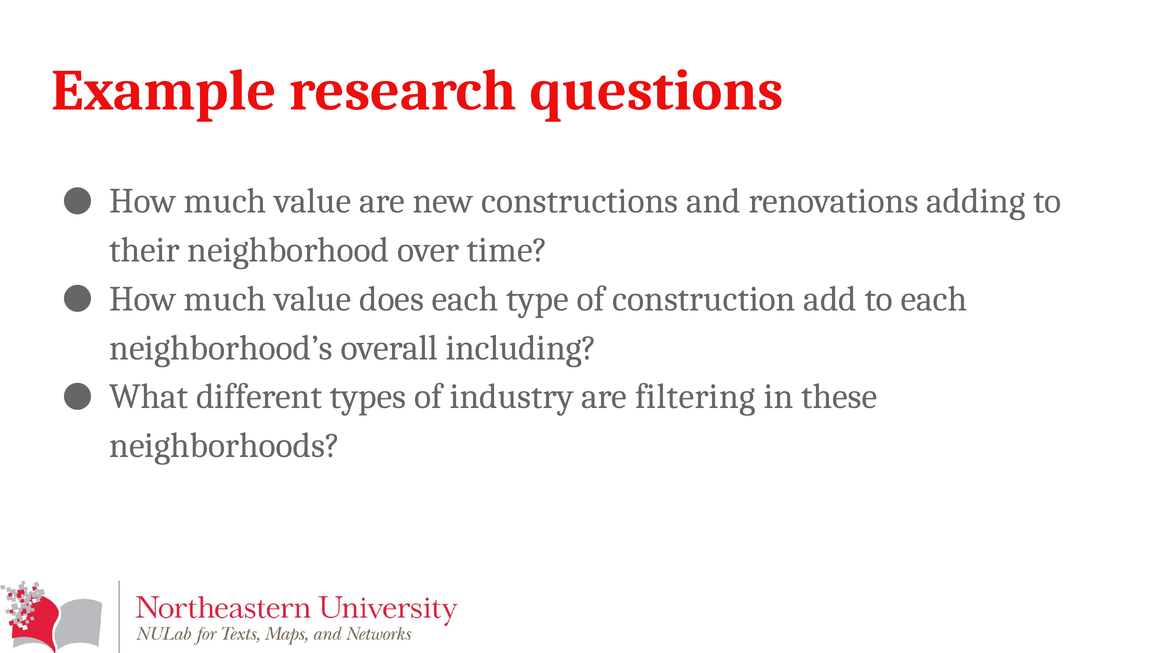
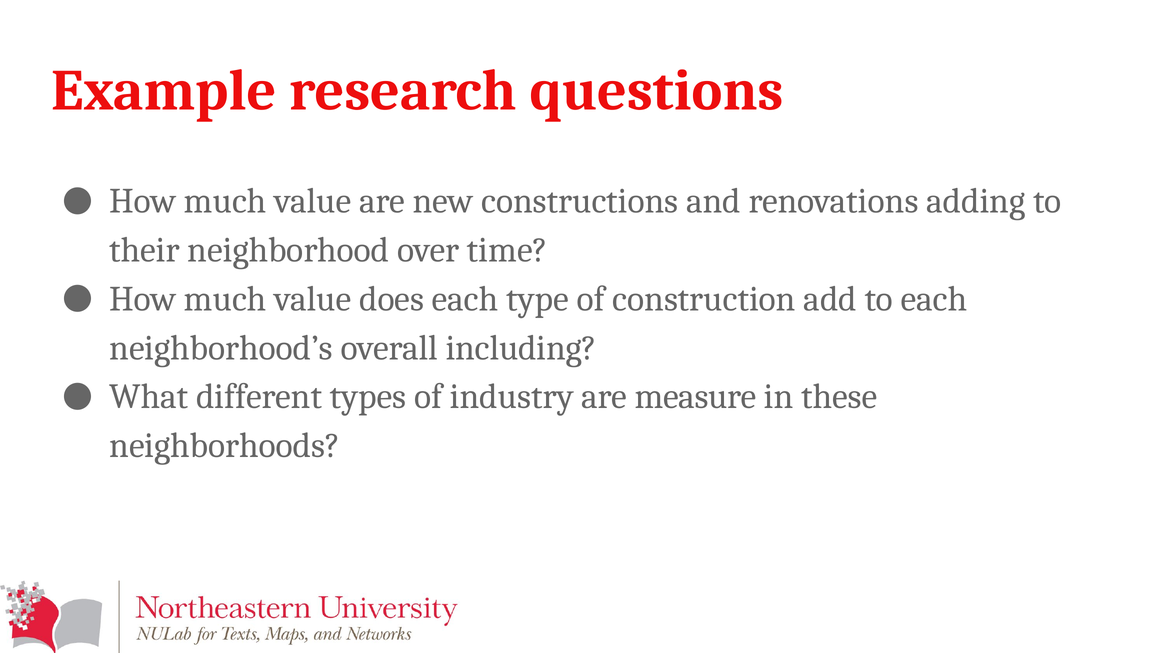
filtering: filtering -> measure (696, 397)
